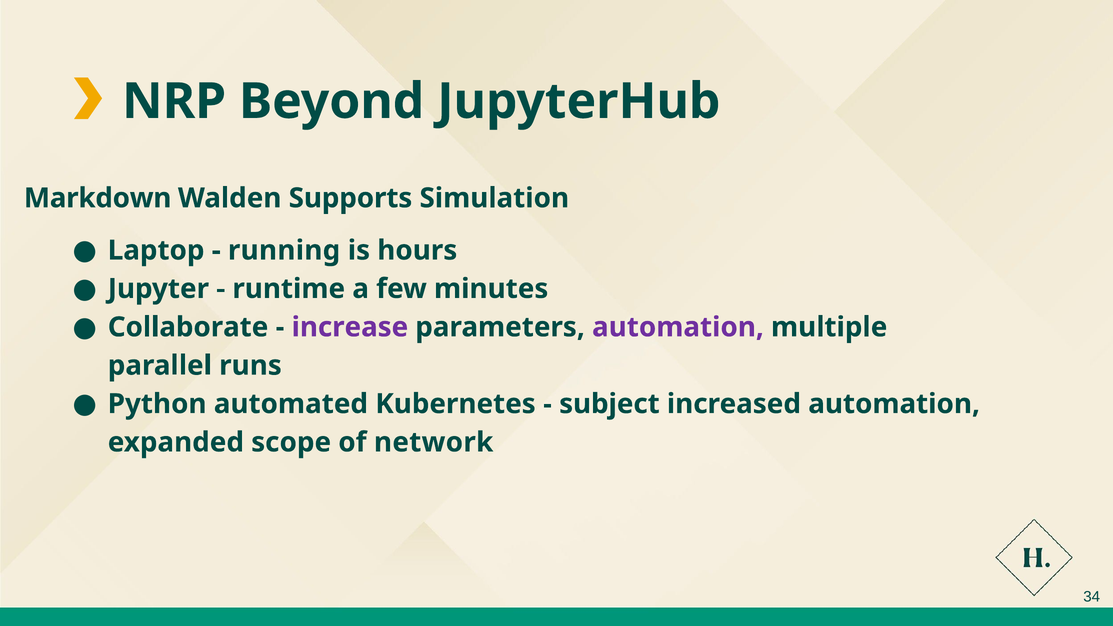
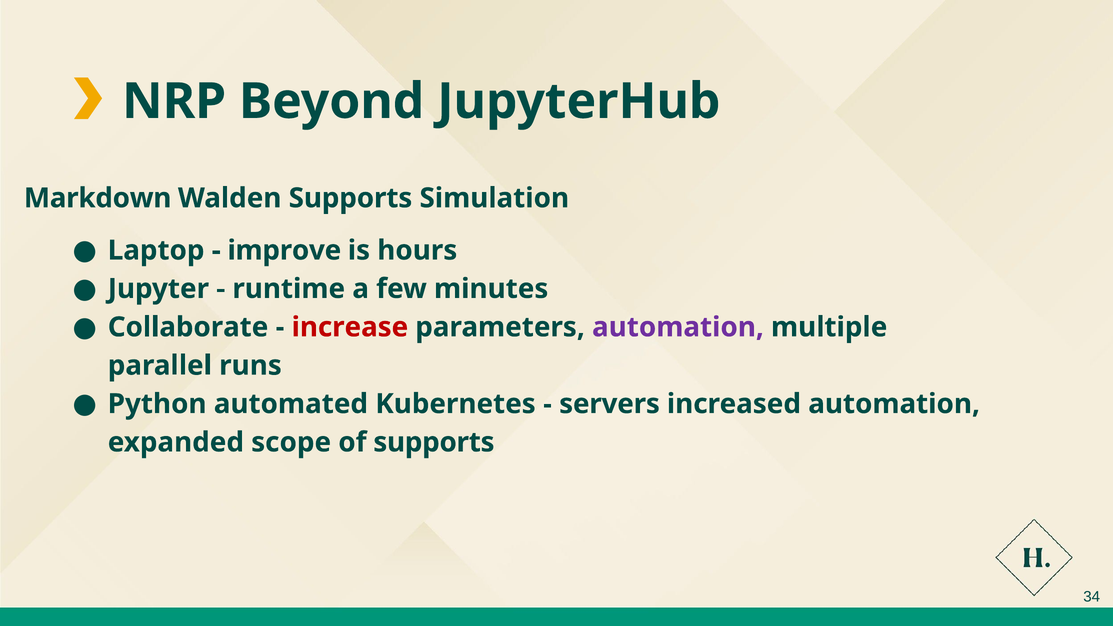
running: running -> improve (284, 250)
increase colour: purple -> red (350, 327)
subject: subject -> servers (609, 404)
of network: network -> supports (434, 442)
